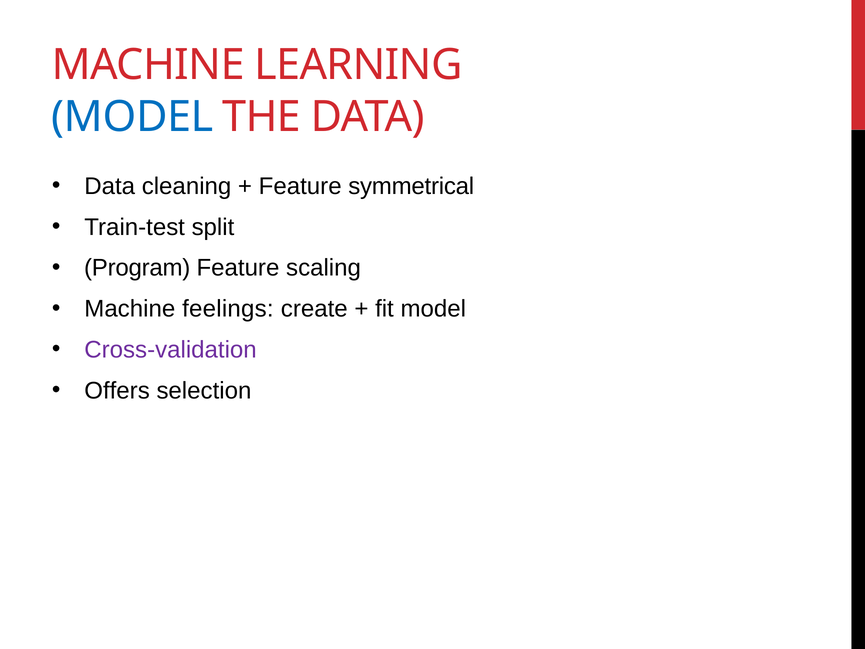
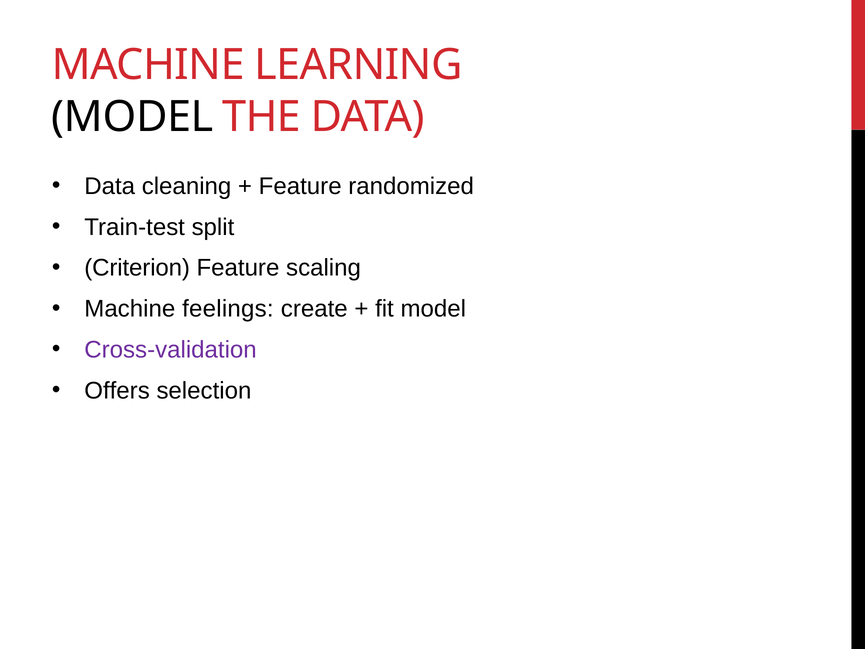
MODEL colour: blue -> black (132, 117)
symmetrical: symmetrical -> randomized (411, 186)
Program: Program -> Criterion (137, 268)
